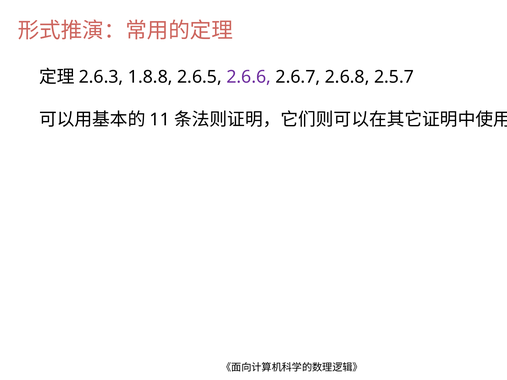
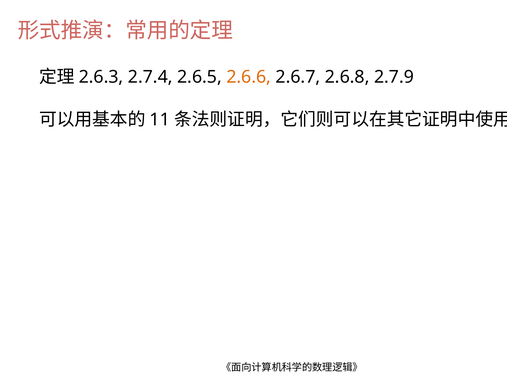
1.8.8: 1.8.8 -> 2.7.4 (150, 77)
2.6.6 colour: purple -> orange (249, 77)
2.5.7: 2.5.7 -> 2.7.9 (394, 77)
